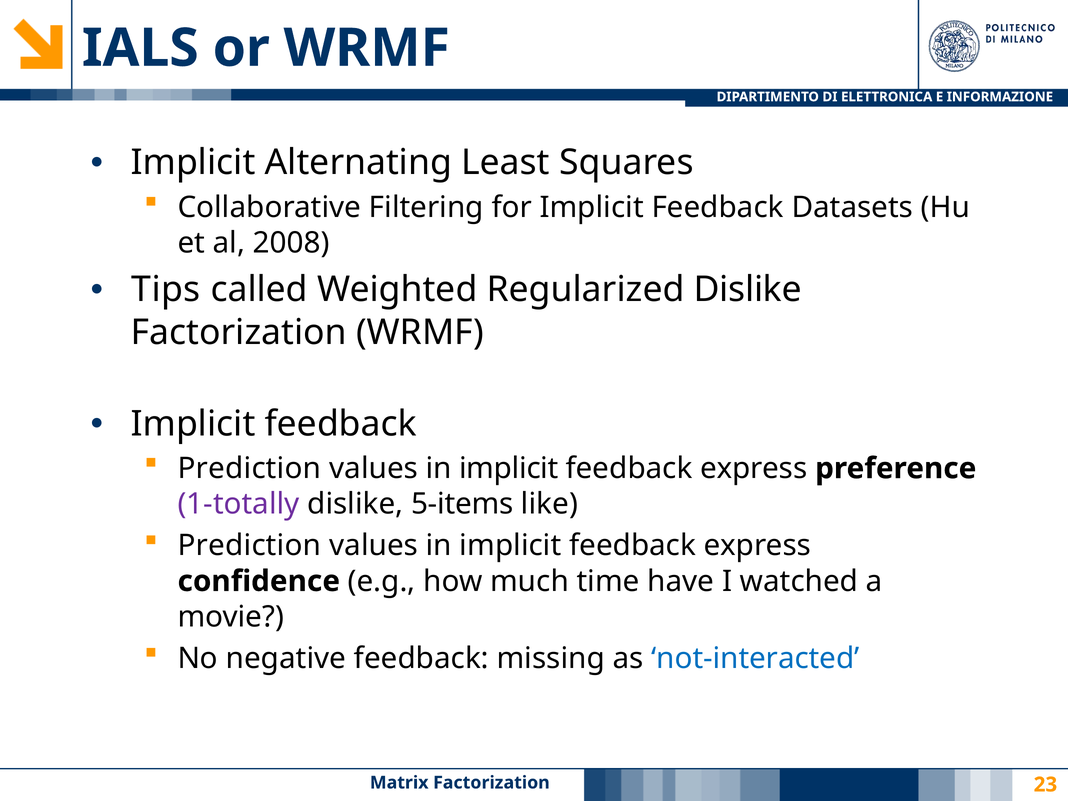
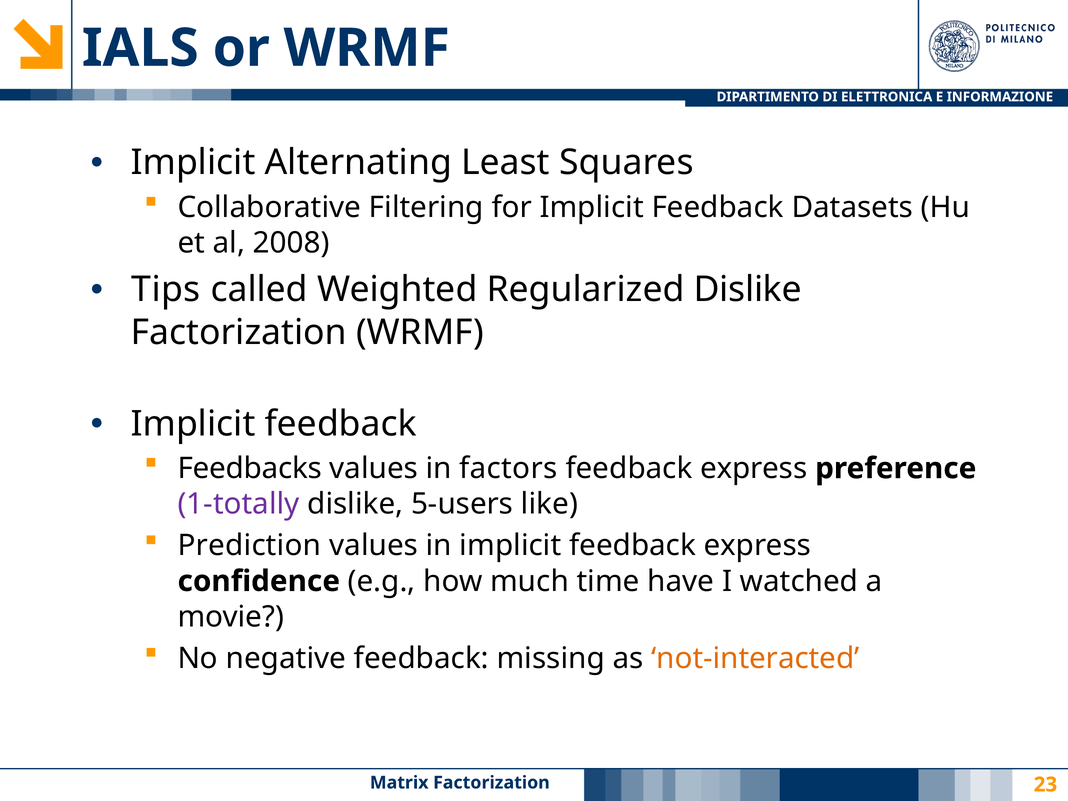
Prediction: Prediction -> Feedbacks (250, 468)
implicit: implicit -> factors (508, 468)
5-items: 5-items -> 5-users (462, 504)
not-interacted colour: blue -> orange (755, 658)
